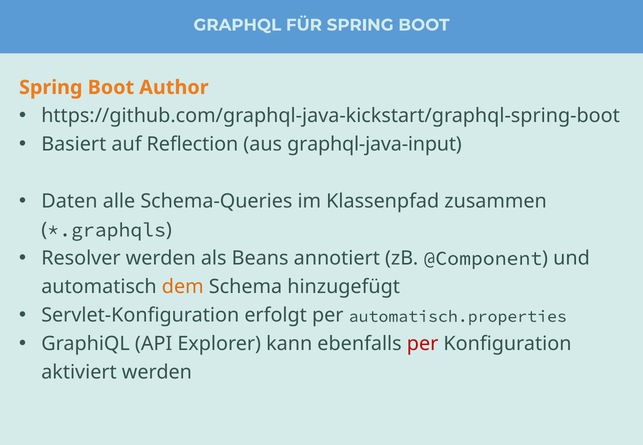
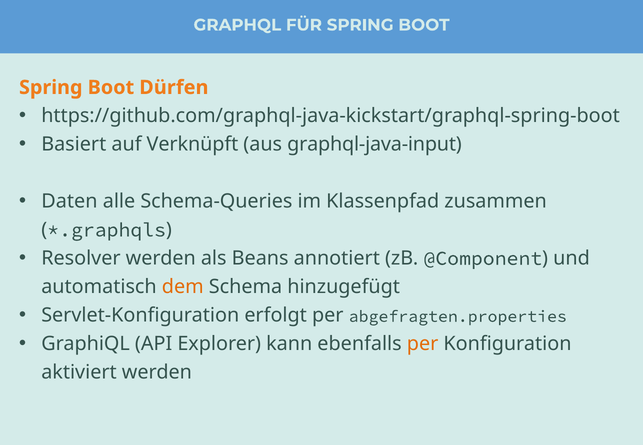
Author: Author -> Dürfen (174, 87)
Reflection: Reflection -> Verknüpft (192, 144)
automatisch.properties: automatisch.properties -> abgefragten.properties (458, 316)
per colour: red -> orange (423, 344)
